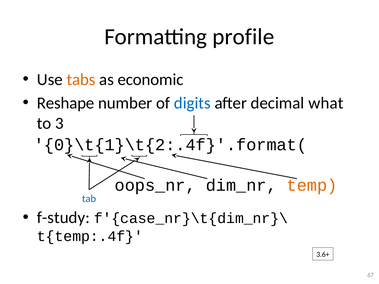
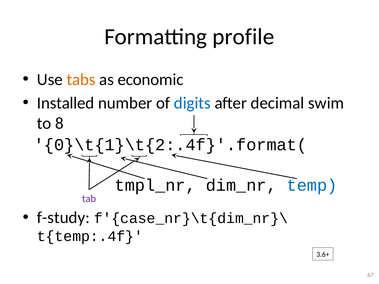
Reshape: Reshape -> Installed (66, 103)
what: what -> swim (326, 103)
3: 3 -> 8 (59, 123)
oops_nr: oops_nr -> tmpl_nr (155, 185)
temp colour: orange -> blue (312, 185)
tab colour: blue -> purple (89, 199)
